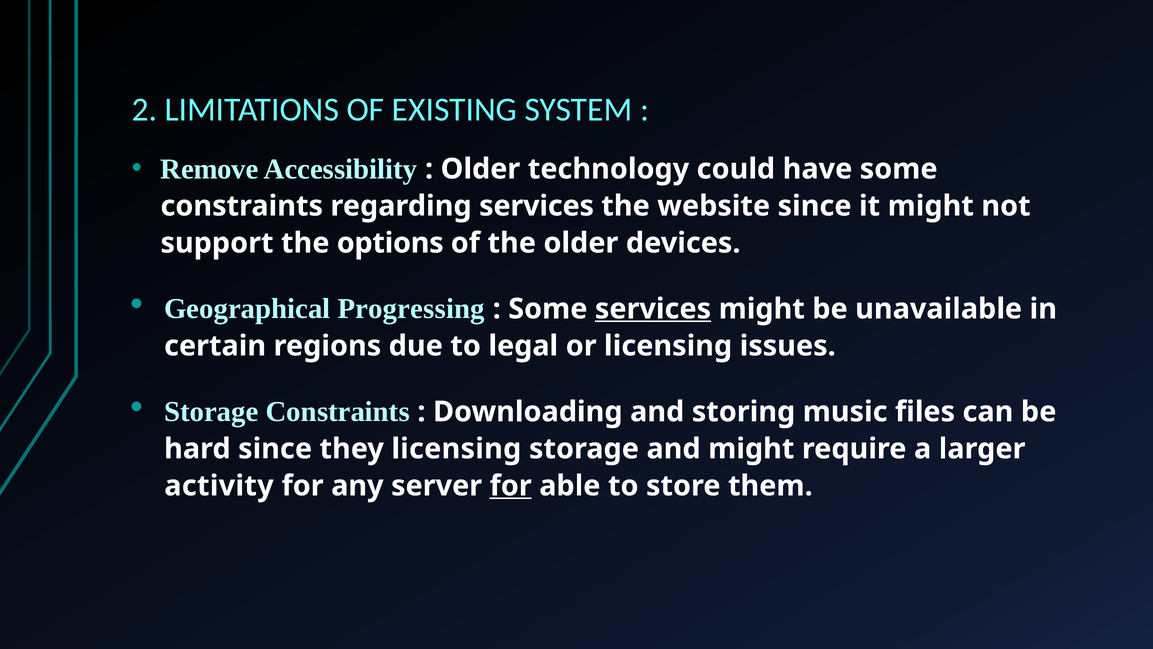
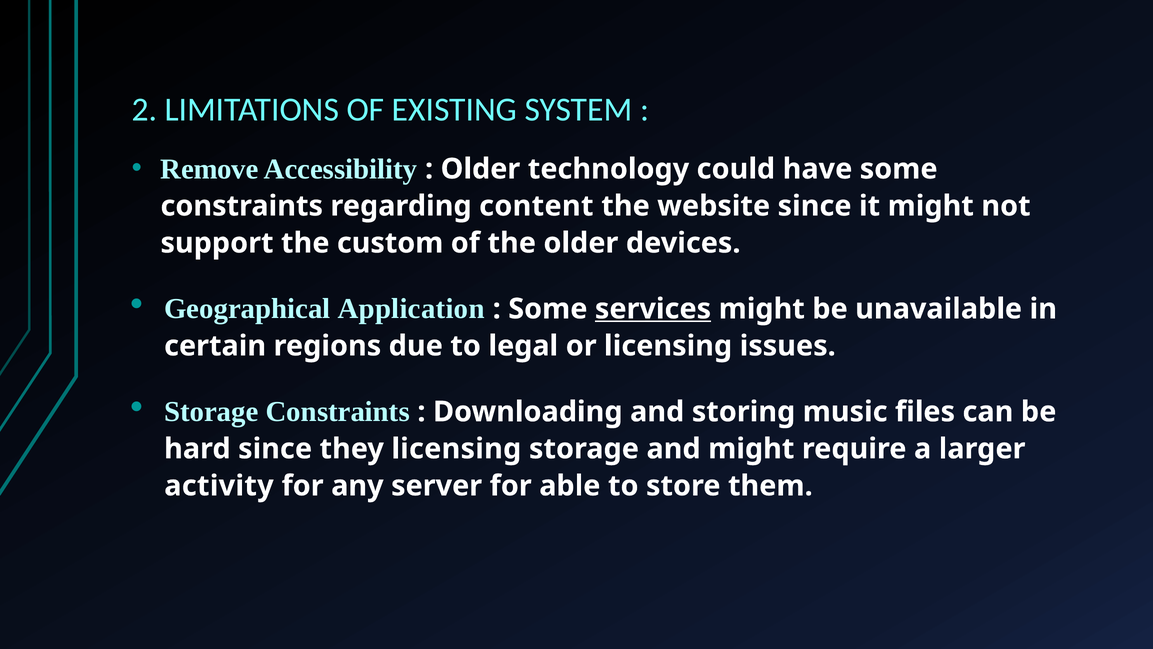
regarding services: services -> content (536, 206)
options: options -> custom (390, 243)
Progressing: Progressing -> Application (411, 309)
for underline: present -> none (511, 486)
